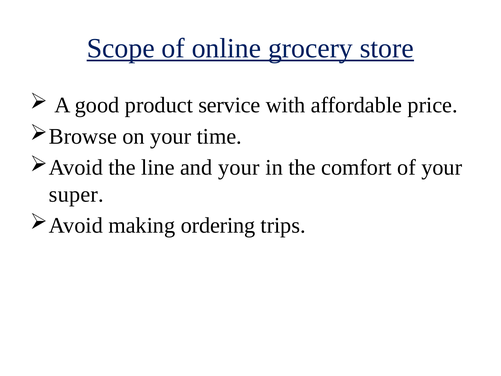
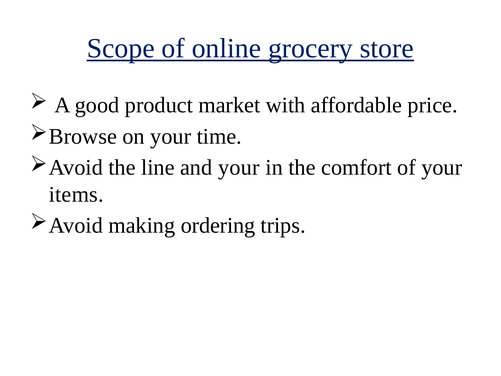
service: service -> market (229, 105)
super: super -> items (76, 194)
